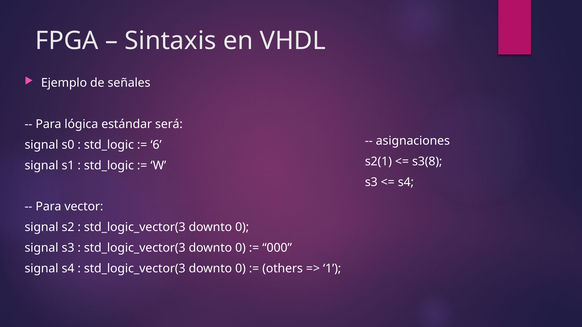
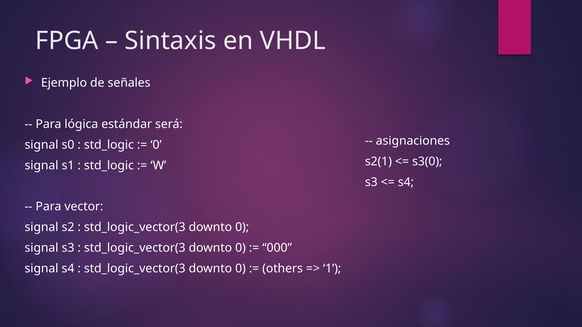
6: 6 -> 0 (156, 145)
s3(8: s3(8 -> s3(0 (427, 162)
